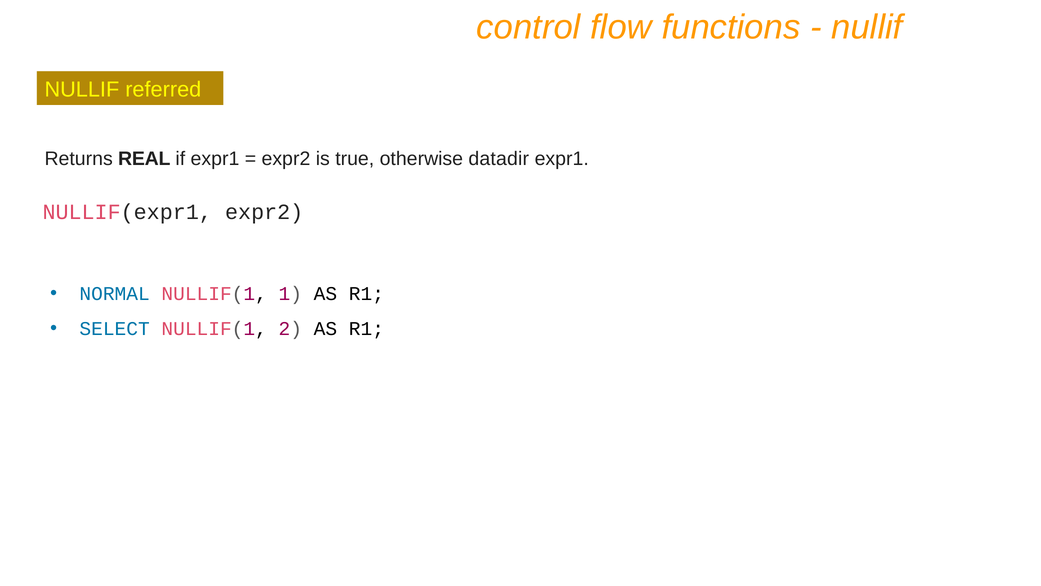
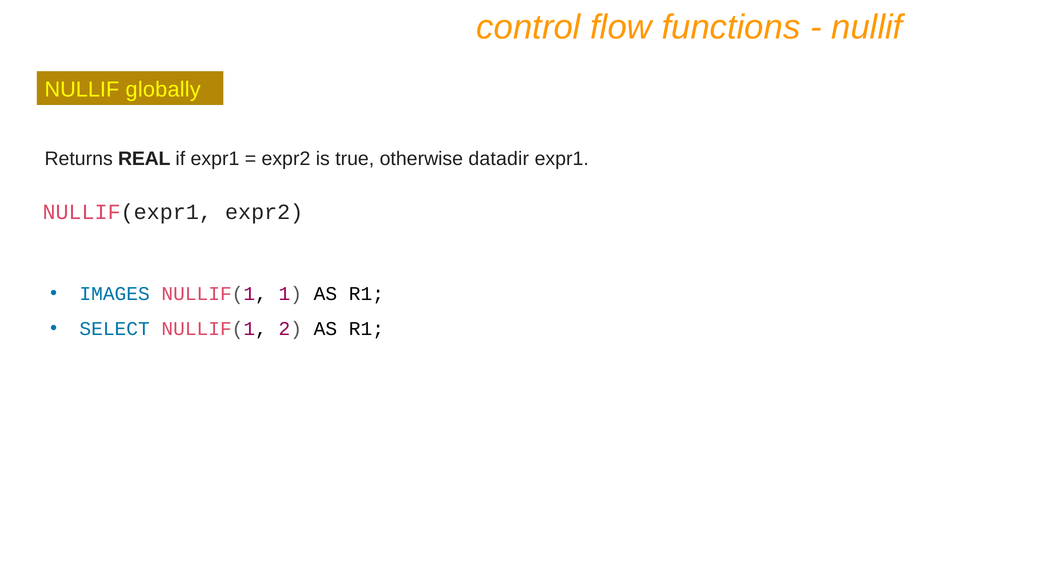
referred: referred -> globally (163, 90)
NORMAL: NORMAL -> IMAGES (115, 294)
